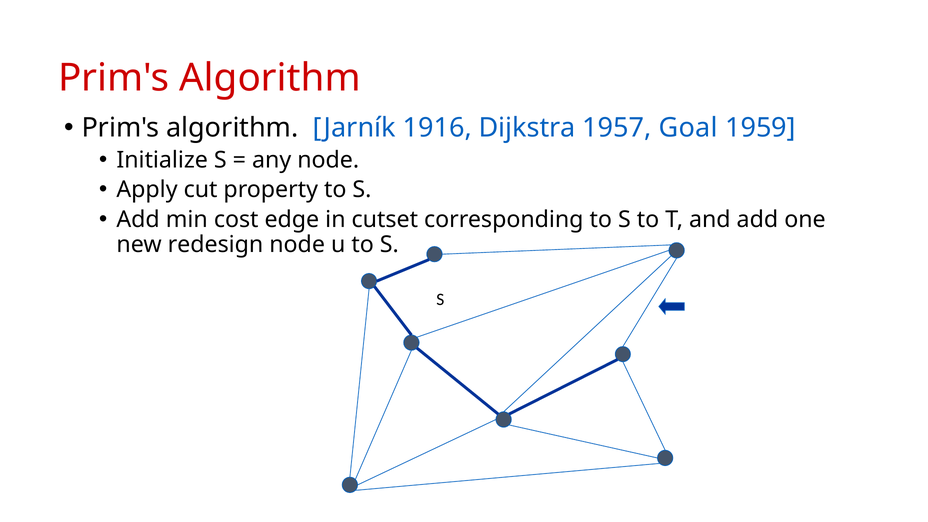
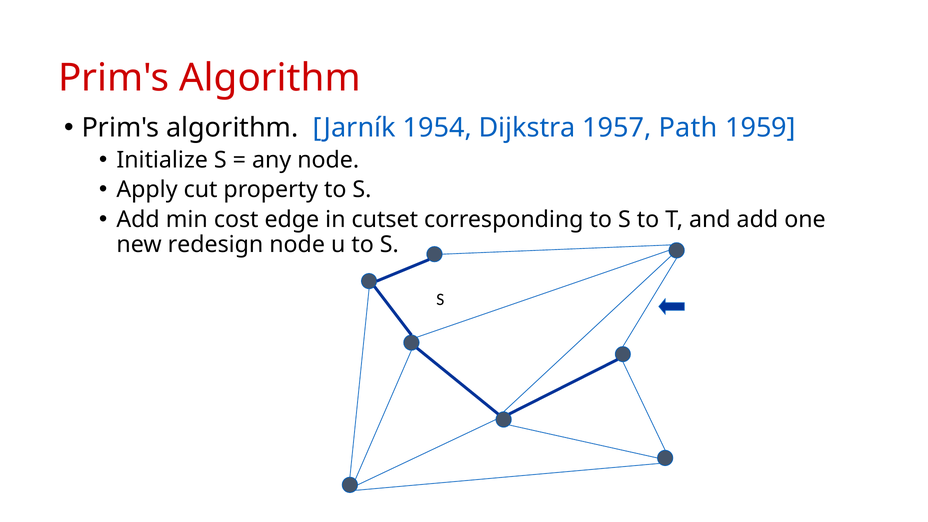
1916: 1916 -> 1954 (437, 128)
Goal: Goal -> Path (688, 128)
